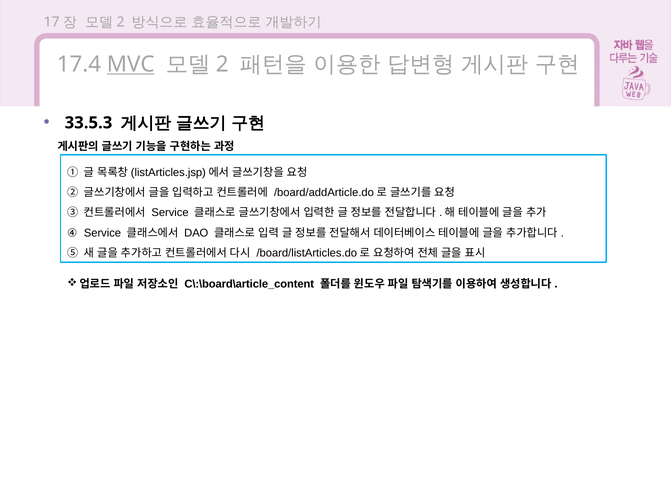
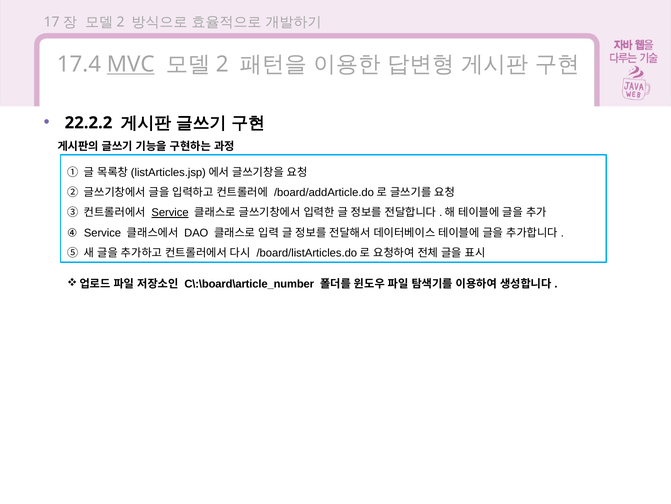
33.5.3: 33.5.3 -> 22.2.2 (88, 123)
Service underline: none -> present (170, 212)
C\:\board\article_content: C\:\board\article_content -> C\:\board\article_number (249, 284)
